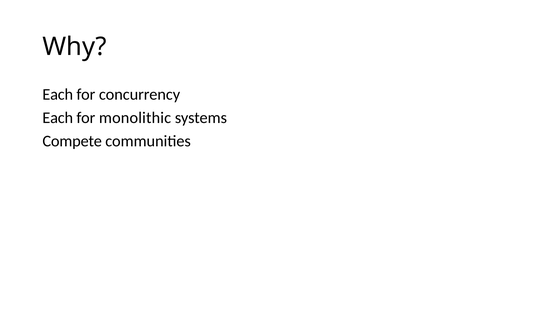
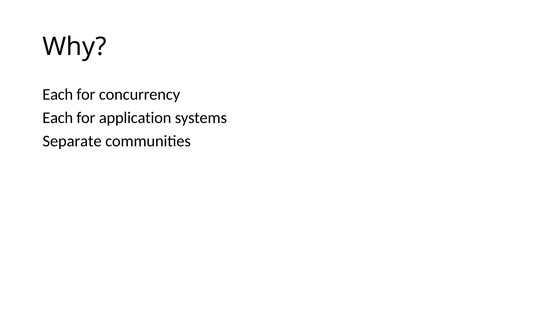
monolithic: monolithic -> application (135, 118)
Compete: Compete -> Separate (72, 141)
